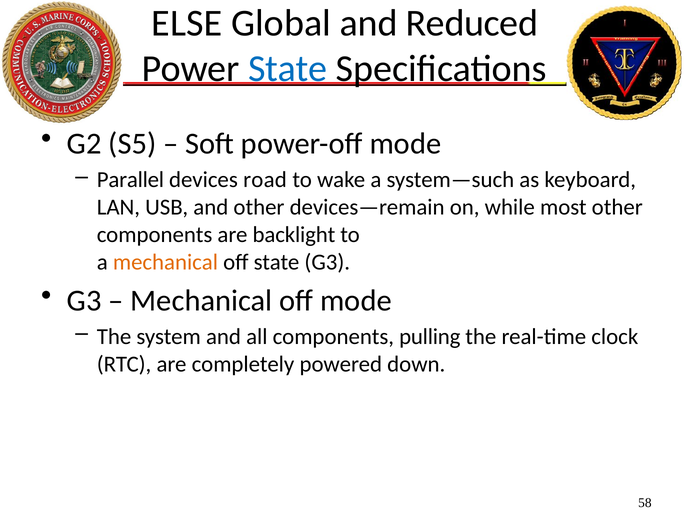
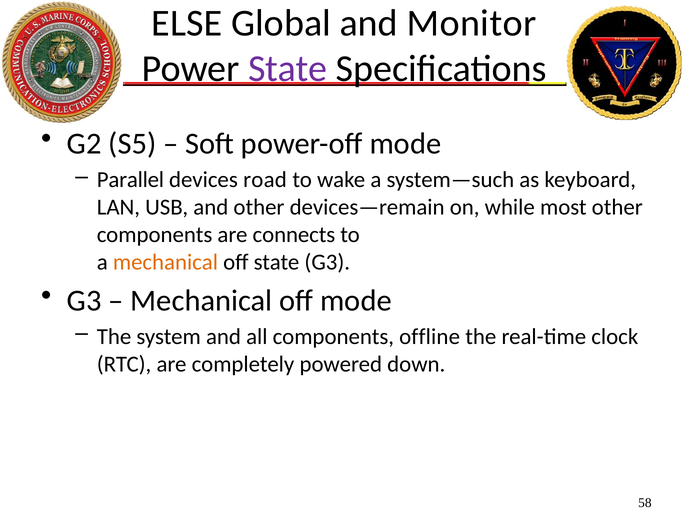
Reduced: Reduced -> Monitor (471, 23)
State colour: blue -> purple (288, 69)
backlight: backlight -> connects (294, 235)
pulling: pulling -> offline (430, 337)
